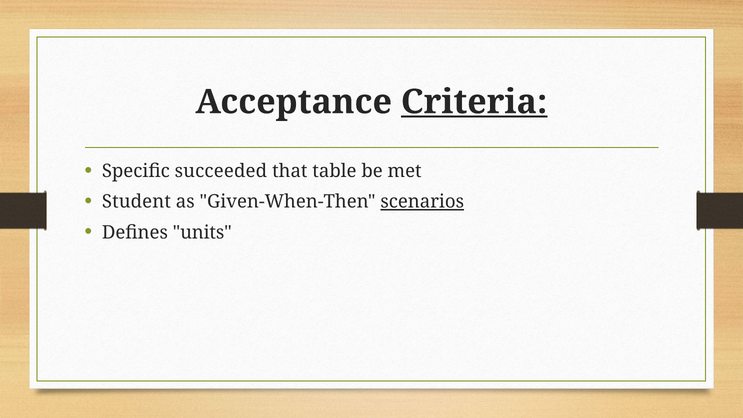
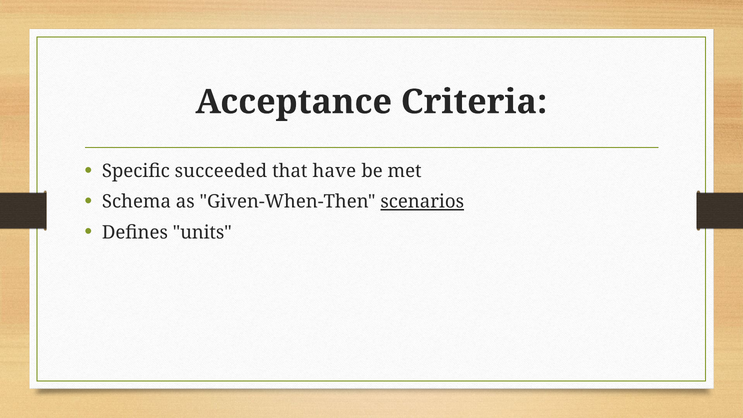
Criteria underline: present -> none (474, 102)
table: table -> have (334, 171)
Student: Student -> Schema (136, 202)
